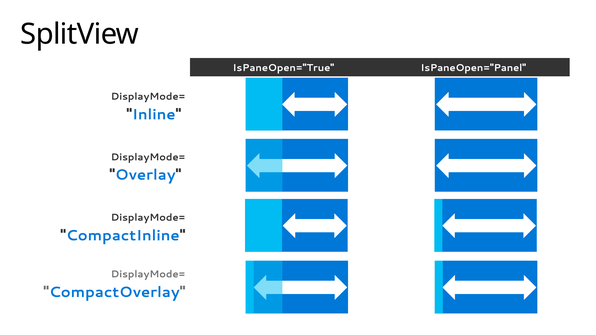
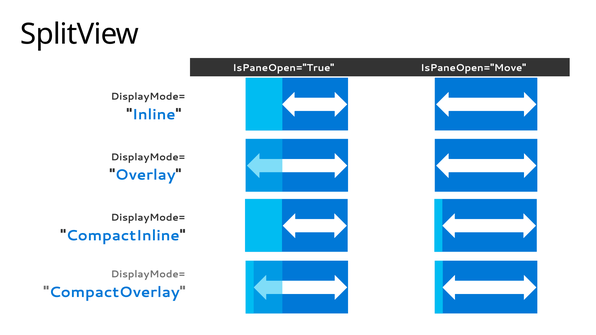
IsPaneOpen="Panel: IsPaneOpen="Panel -> IsPaneOpen="Move (473, 68)
